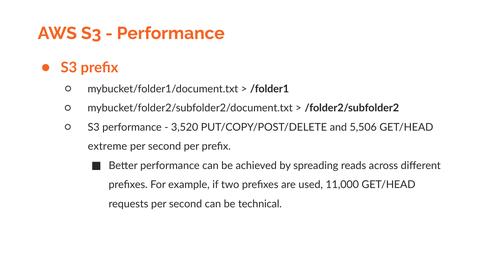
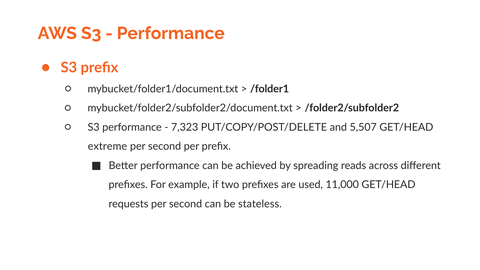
3,520: 3,520 -> 7,323 (185, 127)
5,506: 5,506 -> 5,507 (363, 127)
technical: technical -> stateless (260, 204)
